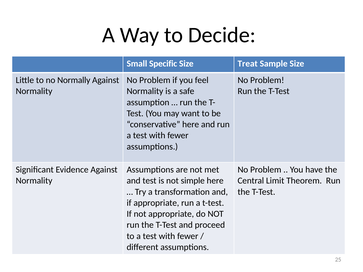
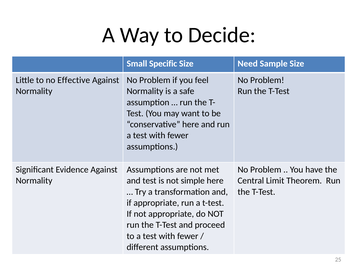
Treat: Treat -> Need (248, 64)
Normally: Normally -> Effective (74, 80)
